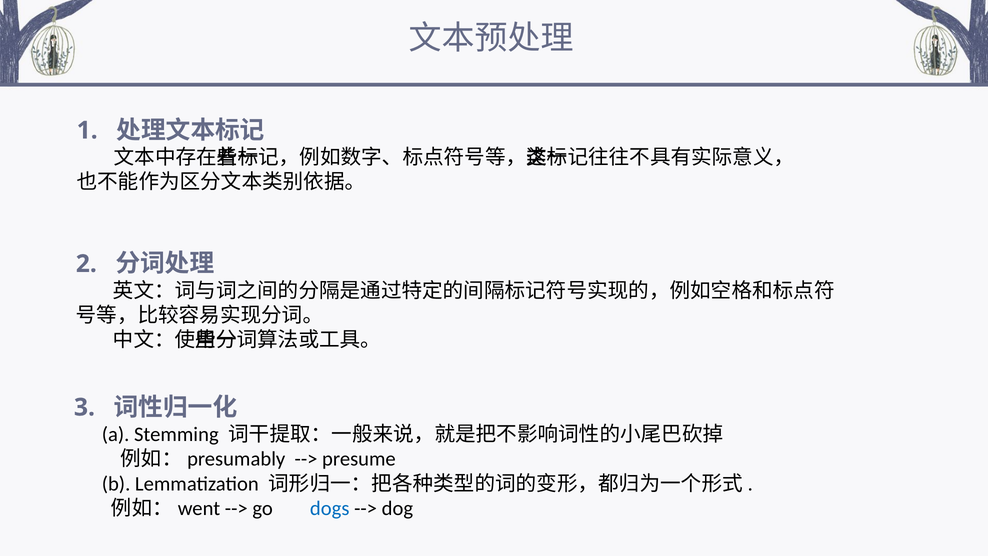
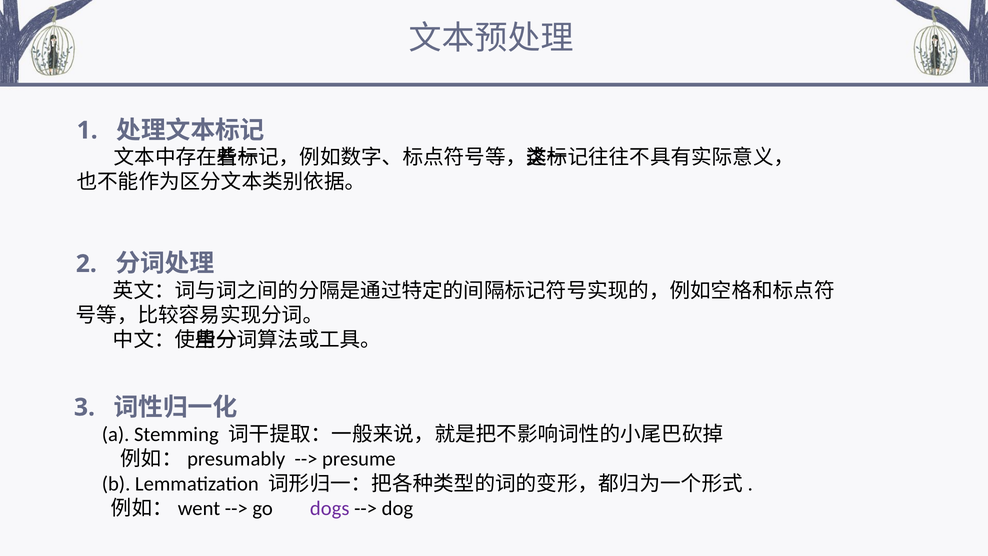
dogs colour: blue -> purple (330, 508)
